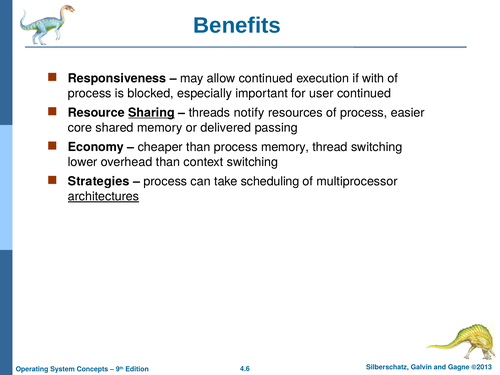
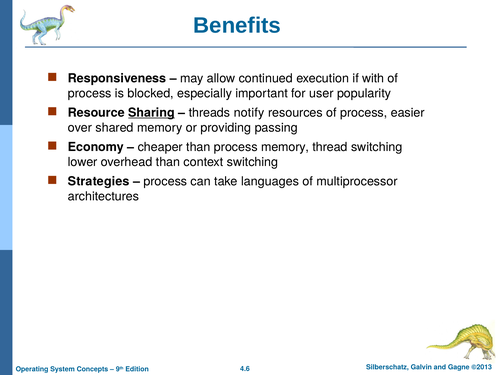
user continued: continued -> popularity (364, 93)
core: core -> over (80, 128)
delivered: delivered -> providing (226, 128)
scheduling: scheduling -> languages (270, 181)
architectures underline: present -> none (103, 196)
